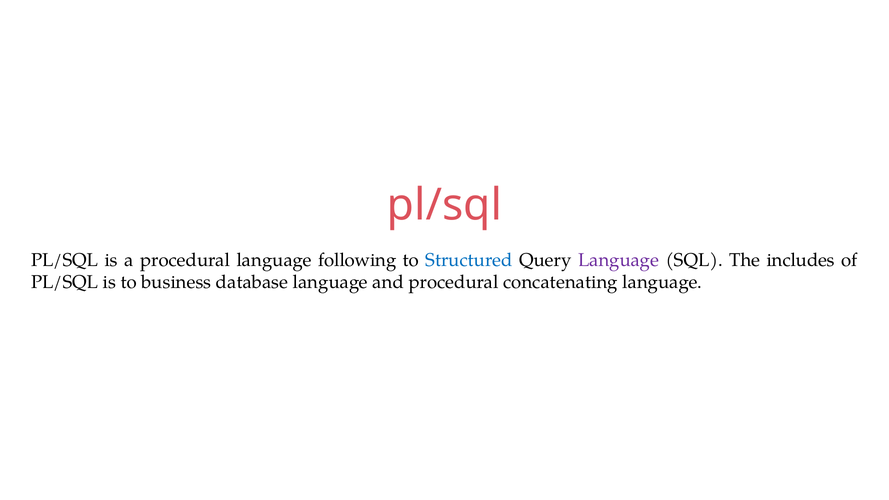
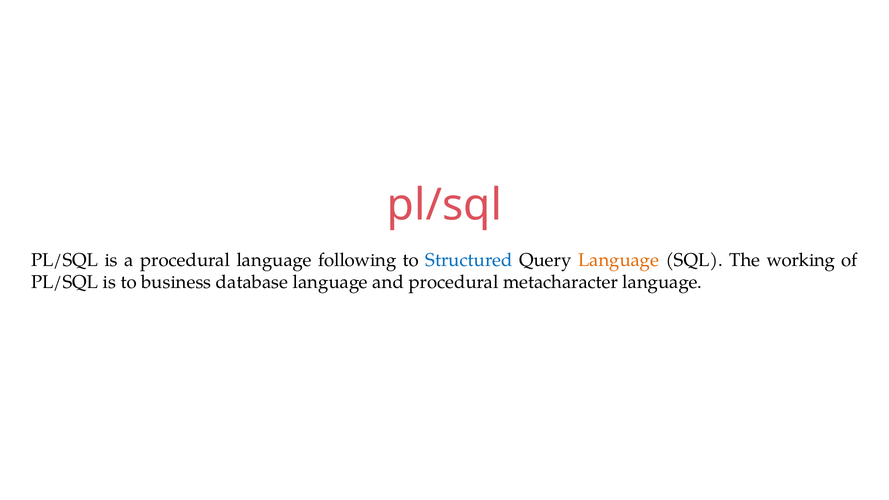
Language colour: purple -> orange (619, 260)
includes: includes -> working (801, 260)
concatenating: concatenating -> metacharacter (561, 282)
